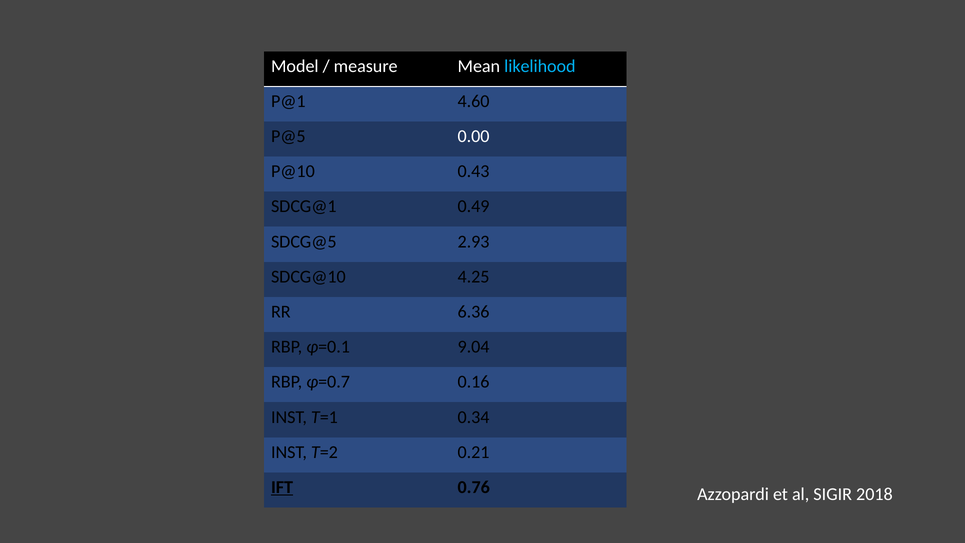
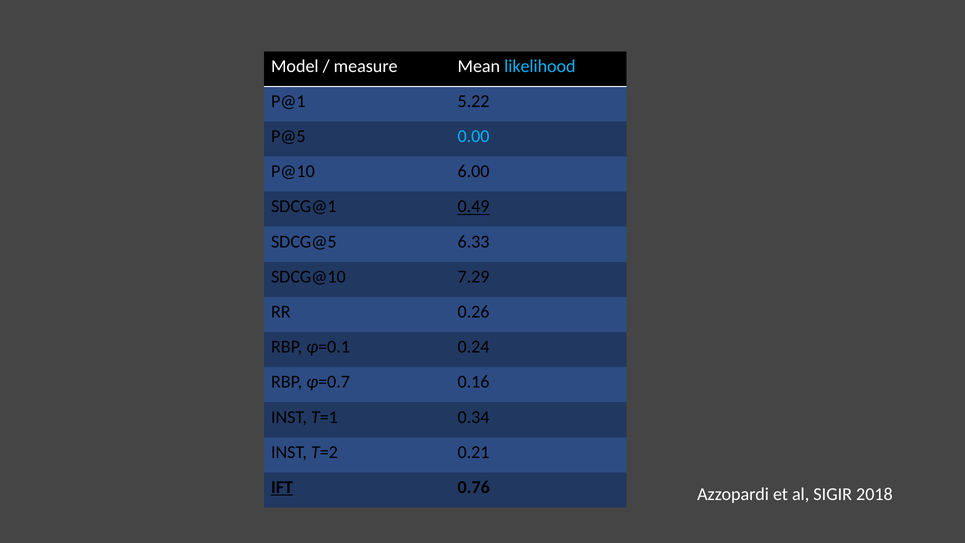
4.60: 4.60 -> 5.22 (474, 101)
0.00 colour: white -> light blue (474, 136)
0.43: 0.43 -> 6.00 (474, 171)
0.49 underline: none -> present (474, 206)
2.93: 2.93 -> 6.33 (474, 242)
4.25: 4.25 -> 7.29 (474, 277)
6.36: 6.36 -> 0.26 (474, 312)
9.04: 9.04 -> 0.24 (474, 347)
